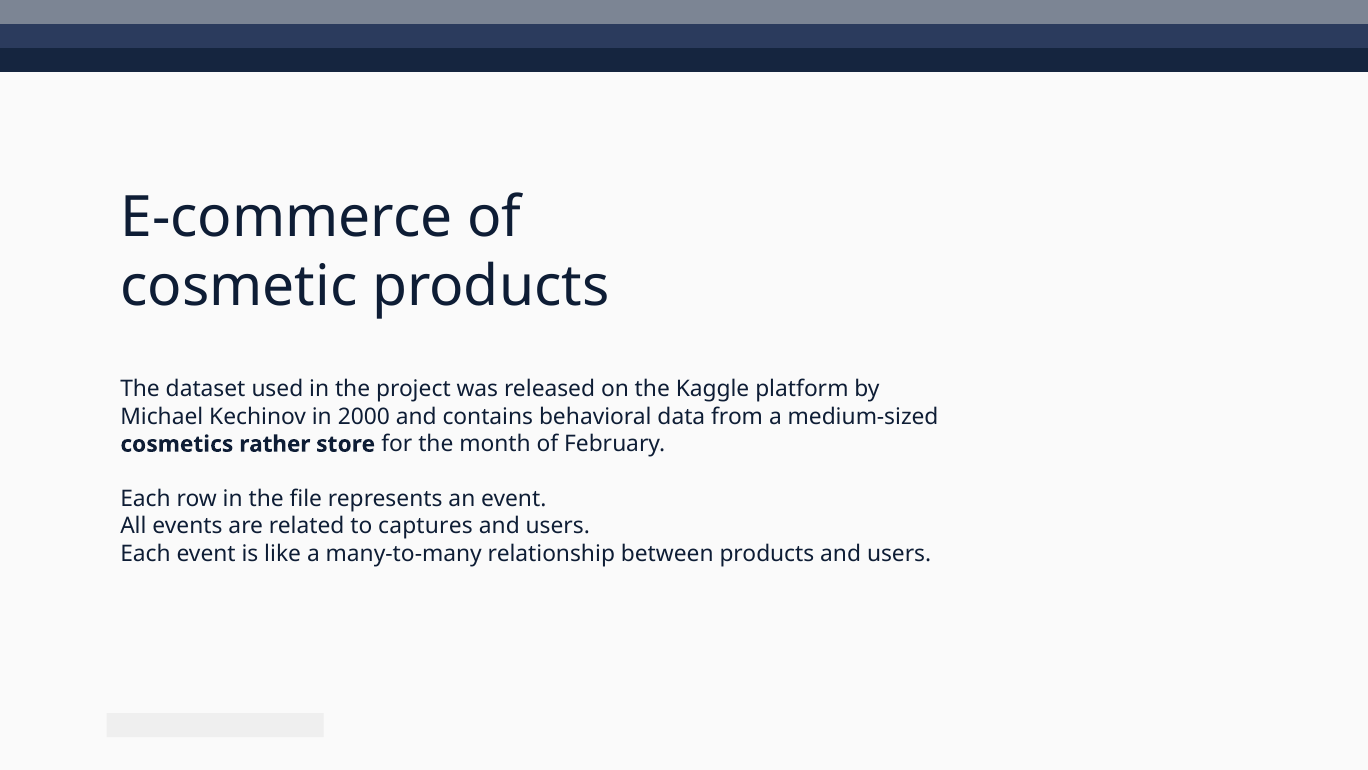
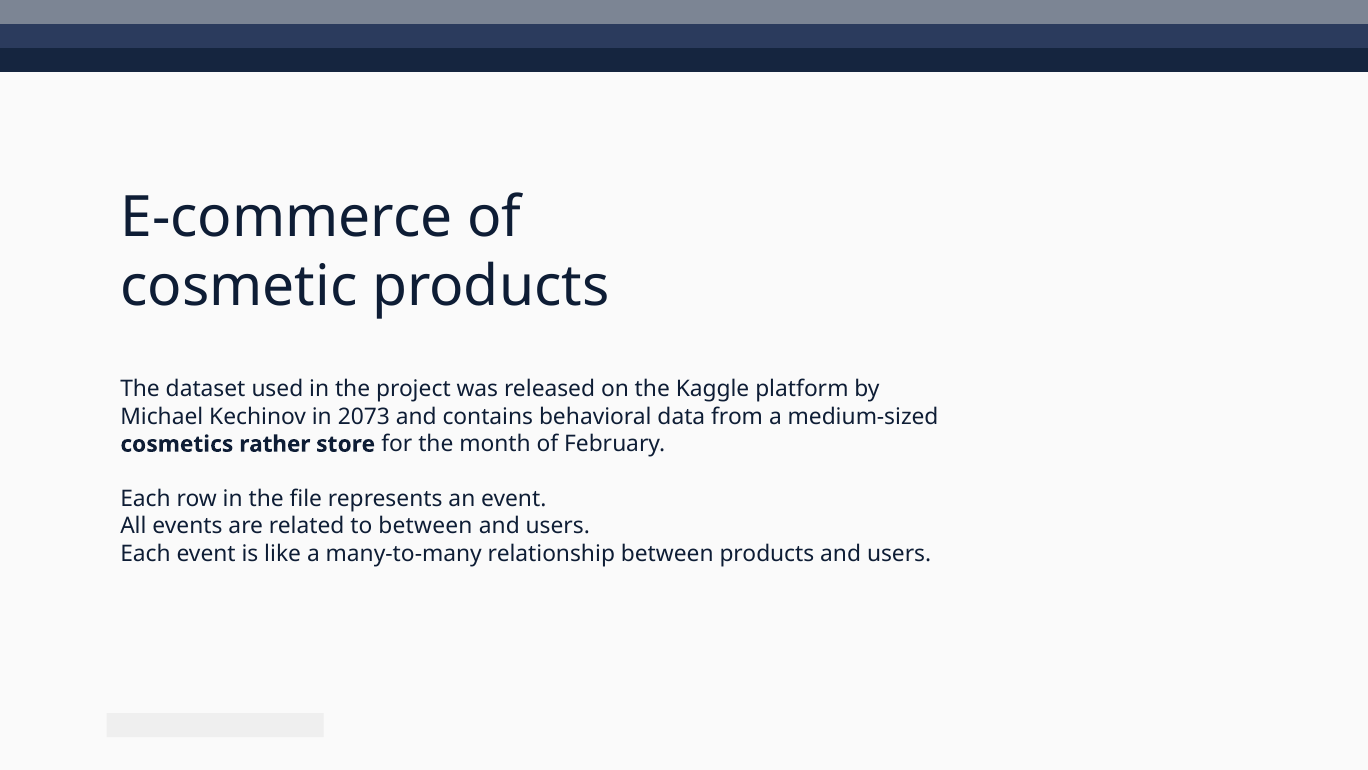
2000: 2000 -> 2073 (364, 417)
to captures: captures -> between (425, 526)
